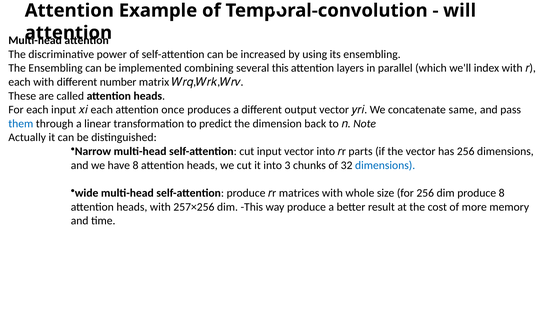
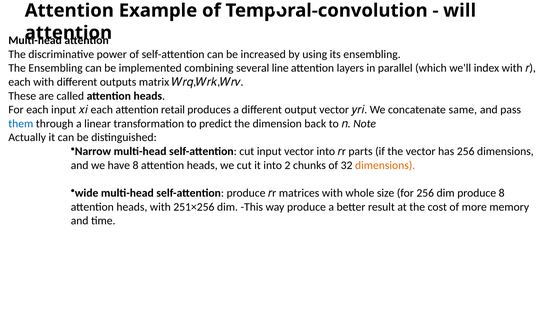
several this: this -> line (280, 68)
number: number -> outputs (118, 82)
once: once -> retail (173, 110)
3: 3 -> 2 (287, 165)
dimensions colour: blue -> orange (385, 165)
257×256: 257×256 -> 251×256 (194, 207)
